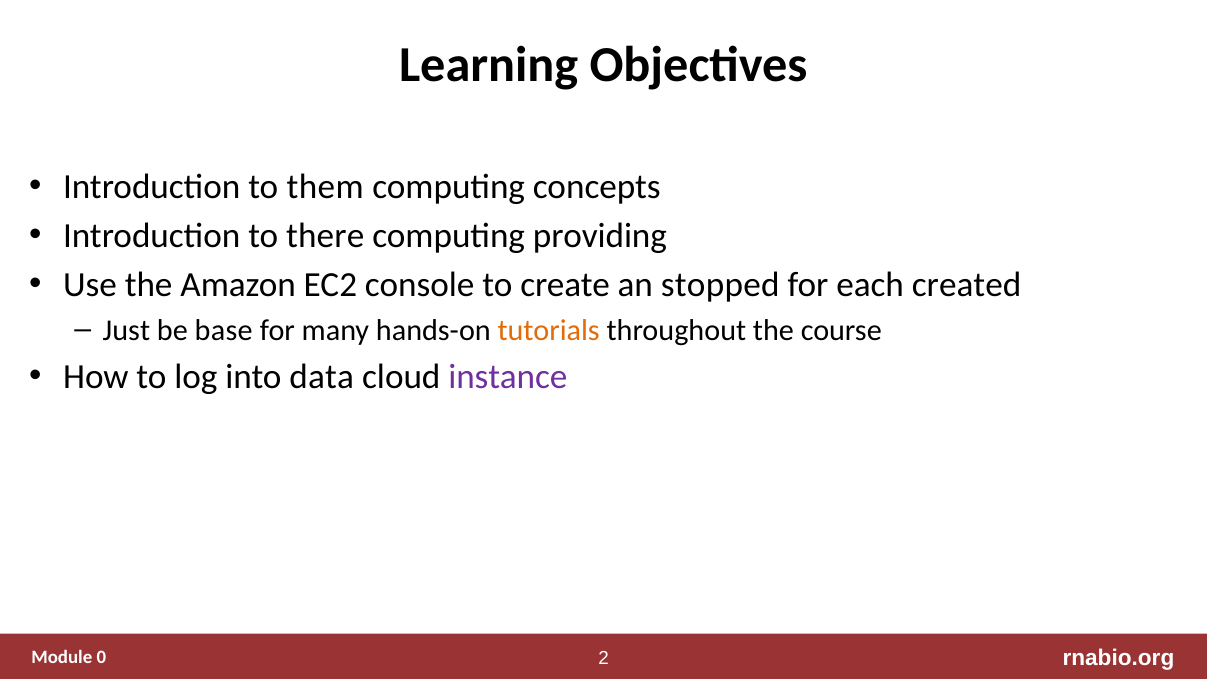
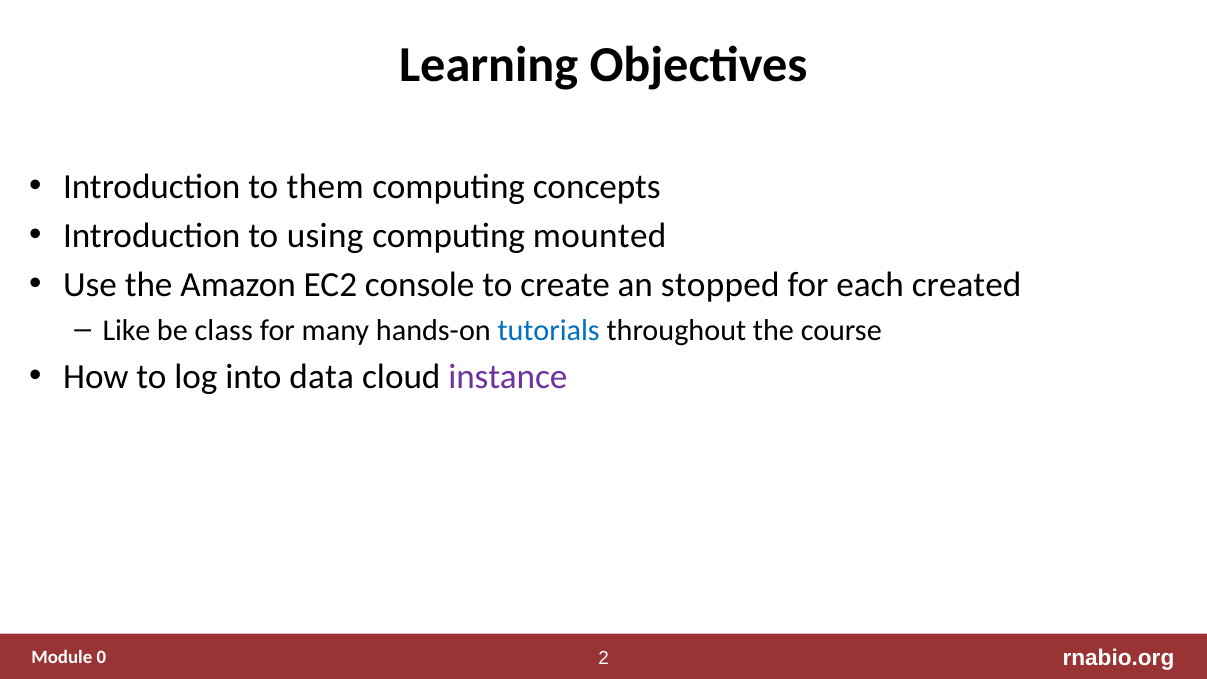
there: there -> using (325, 236)
providing: providing -> mounted (600, 236)
Just: Just -> Like (127, 330)
base: base -> class (224, 330)
tutorials colour: orange -> blue (549, 330)
